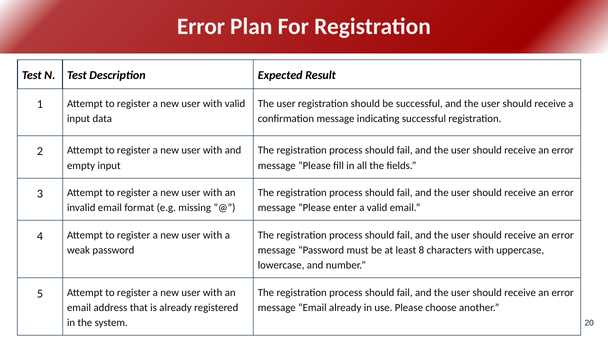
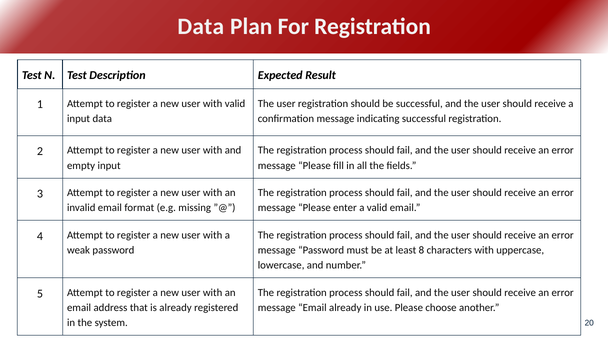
Error: Error -> Data (201, 27)
